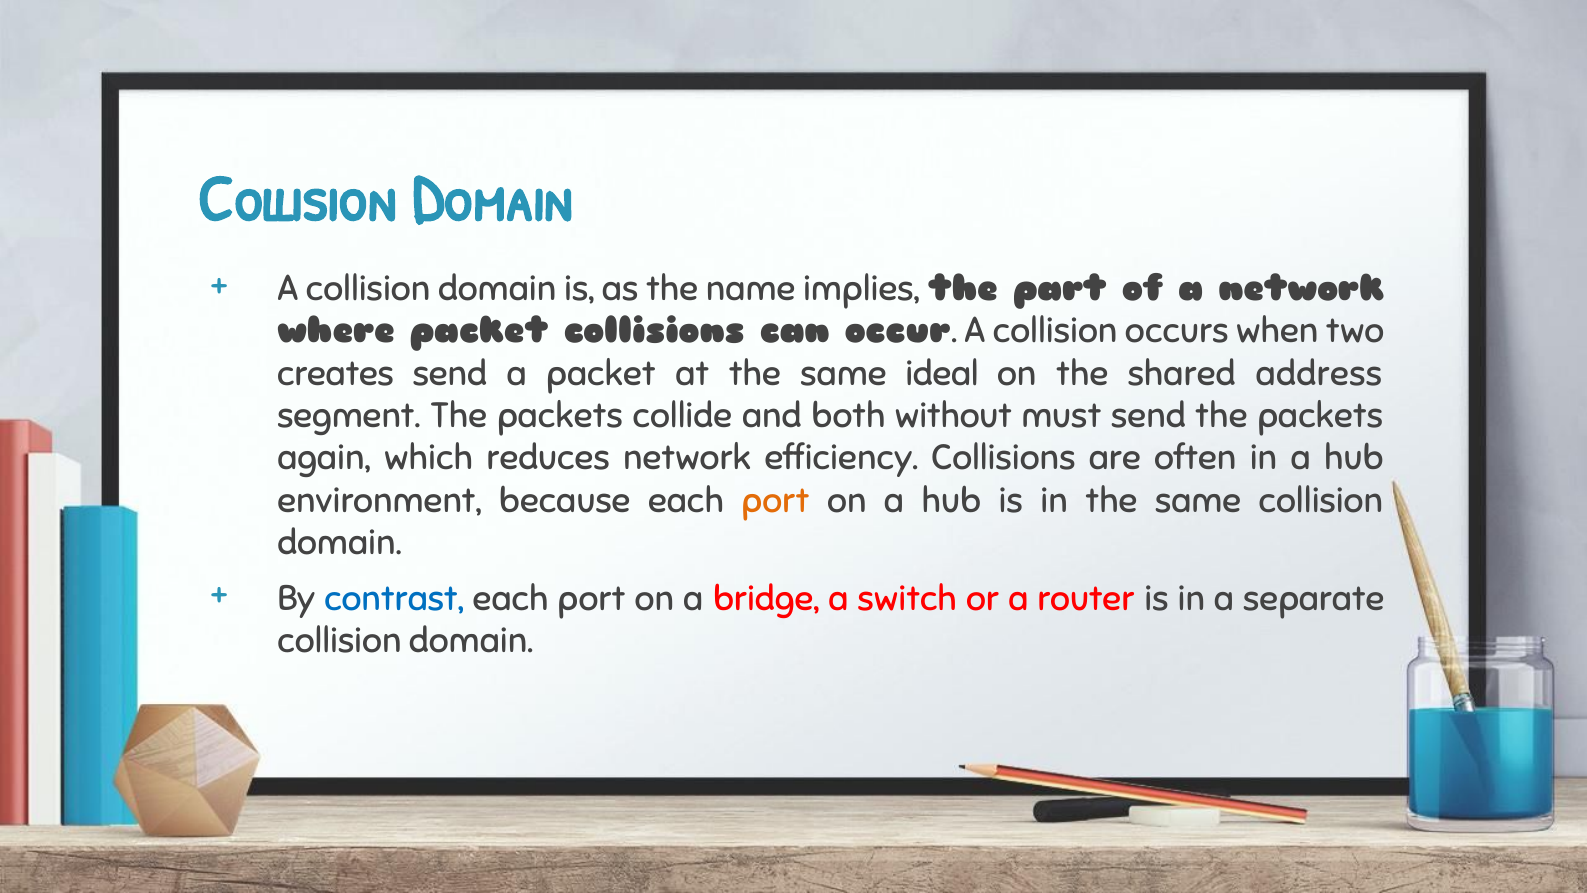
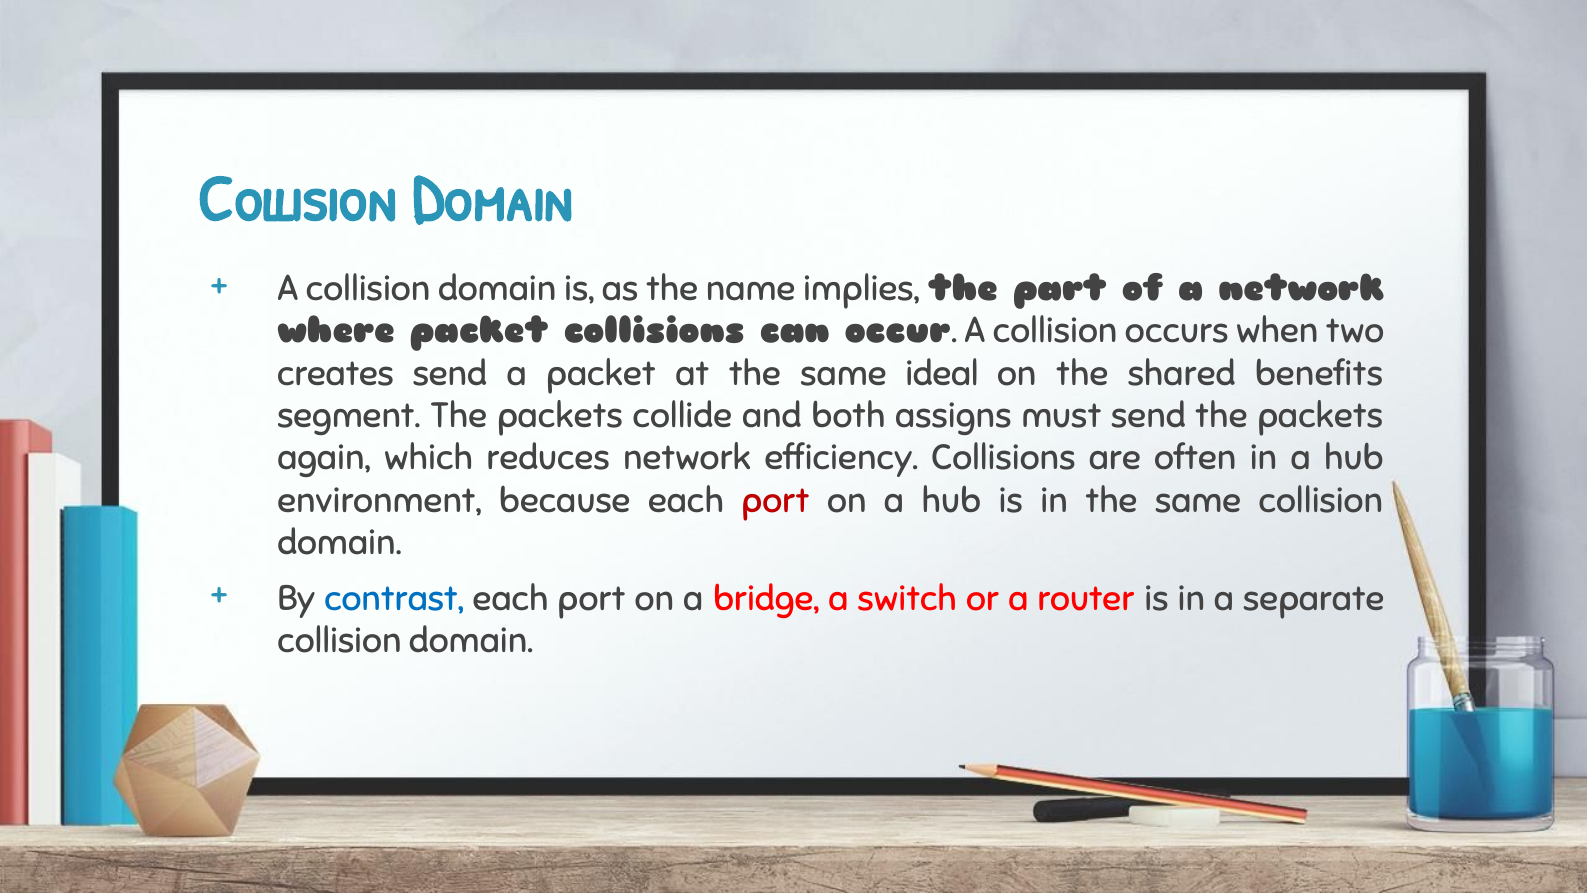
address: address -> benefits (1319, 374)
without: without -> assigns (953, 416)
port colour: orange -> red (775, 500)
